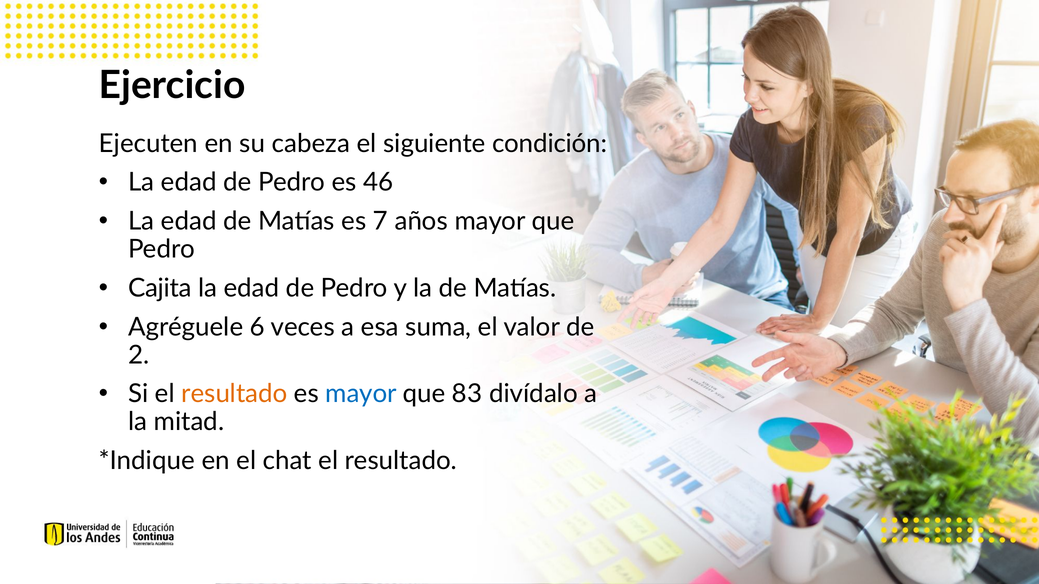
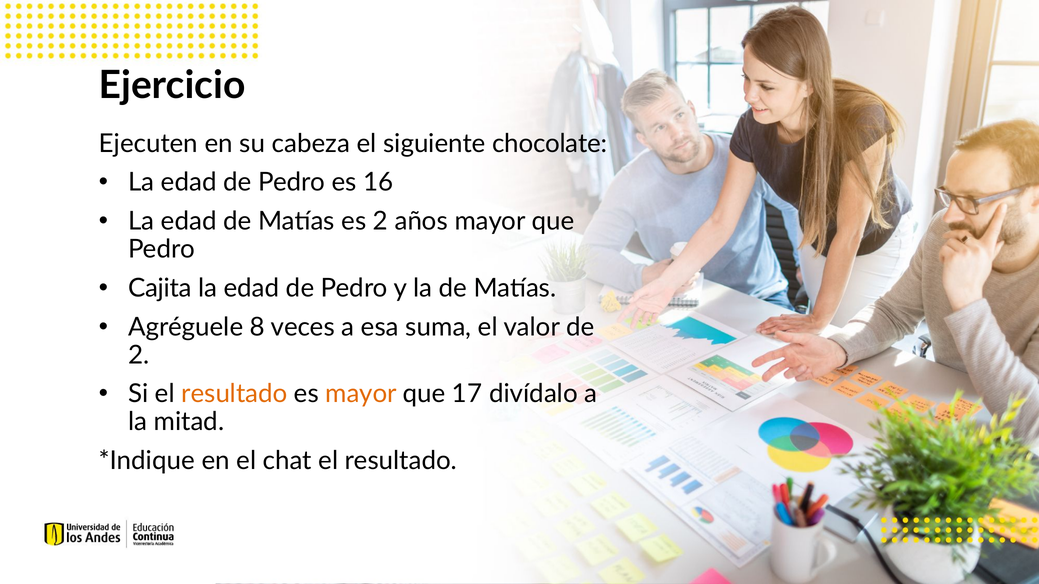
condición: condición -> chocolate (550, 144)
46: 46 -> 16 (378, 182)
es 7: 7 -> 2 (380, 221)
6: 6 -> 8 (257, 327)
mayor colour: blue -> orange (361, 394)
83: 83 -> 17 (467, 394)
